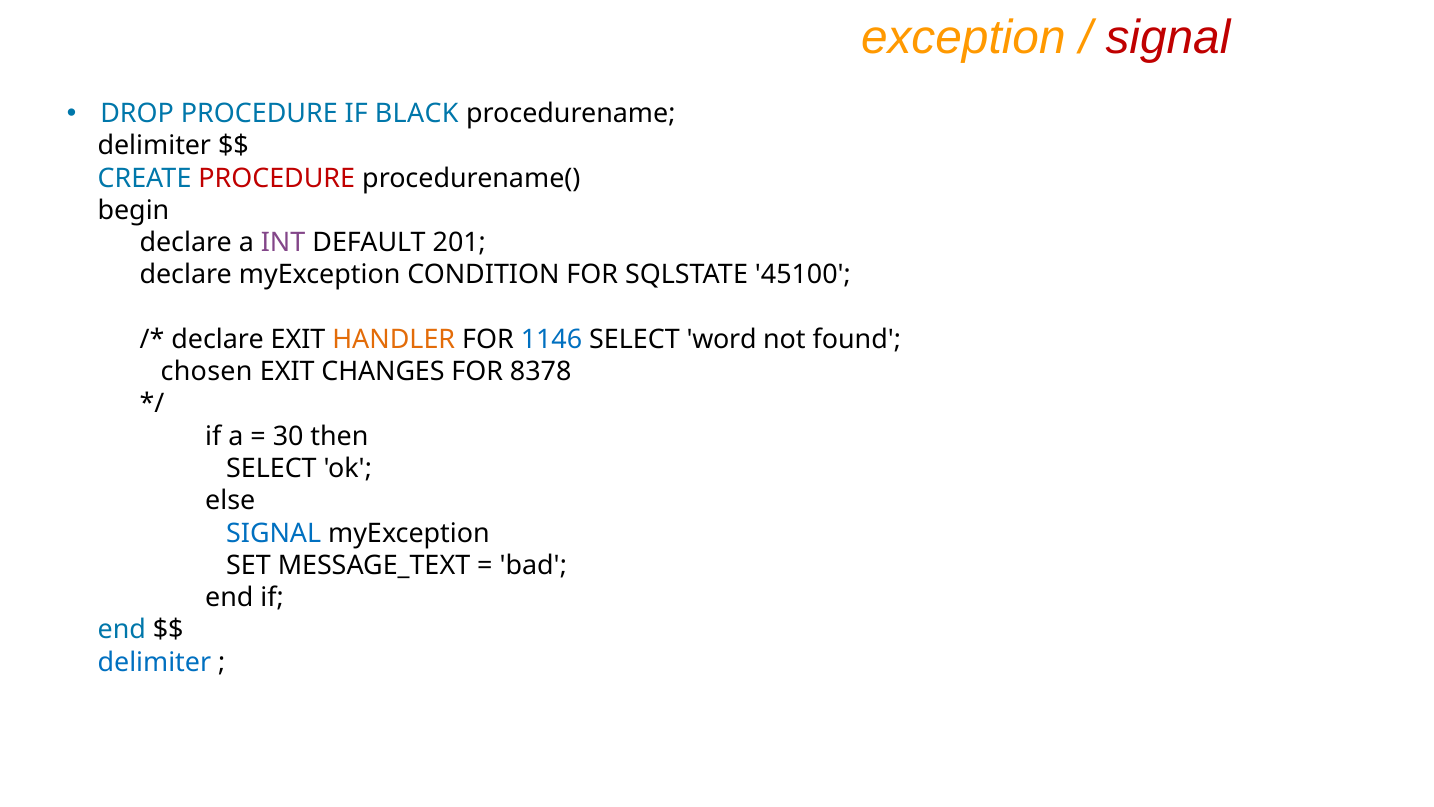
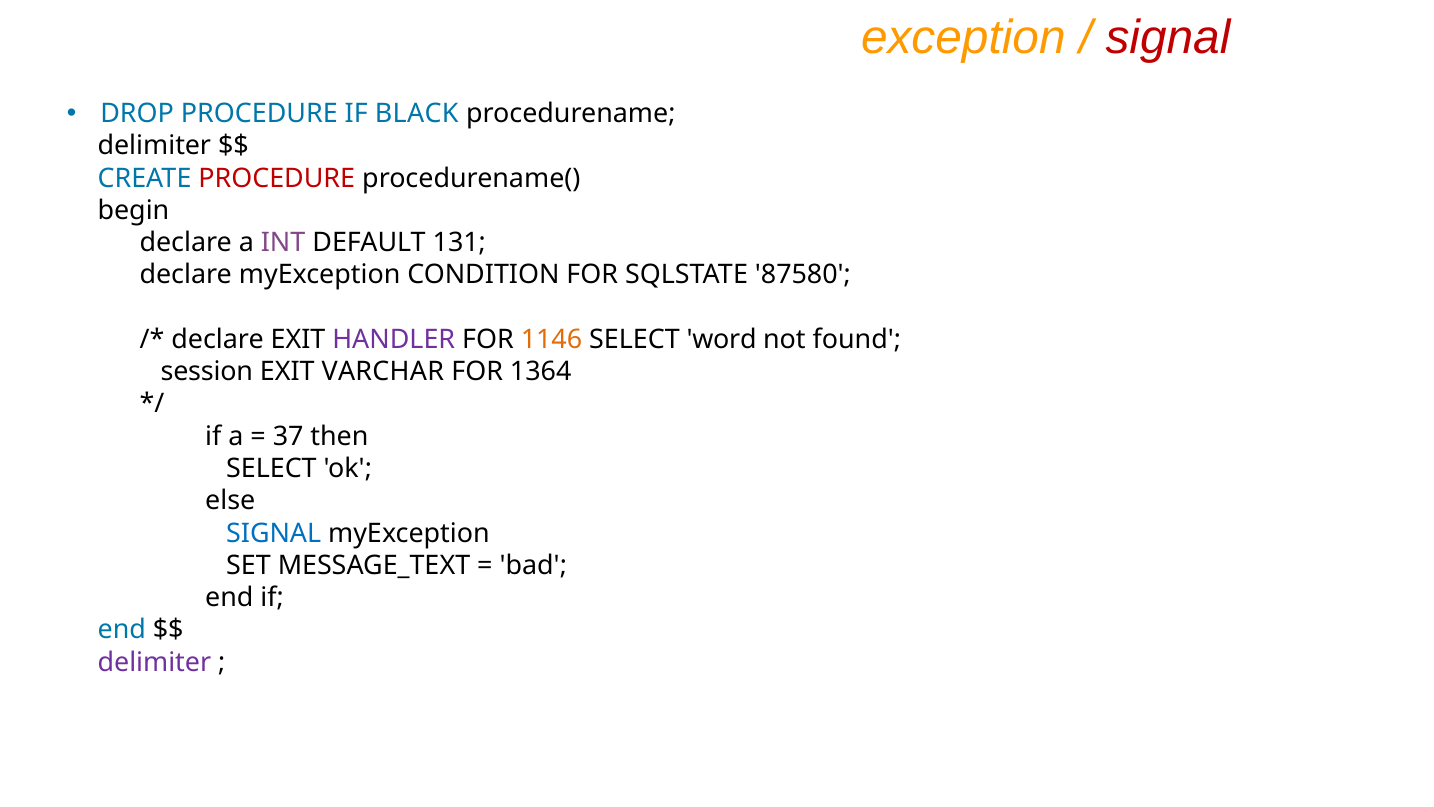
201: 201 -> 131 (459, 243)
45100: 45100 -> 87580 (803, 275)
HANDLER colour: orange -> purple (394, 339)
1146 colour: blue -> orange (552, 339)
chosen: chosen -> session (207, 372)
CHANGES: CHANGES -> VARCHAR (383, 372)
8378: 8378 -> 1364 (541, 372)
30: 30 -> 37 (288, 436)
delimiter colour: blue -> purple (154, 662)
